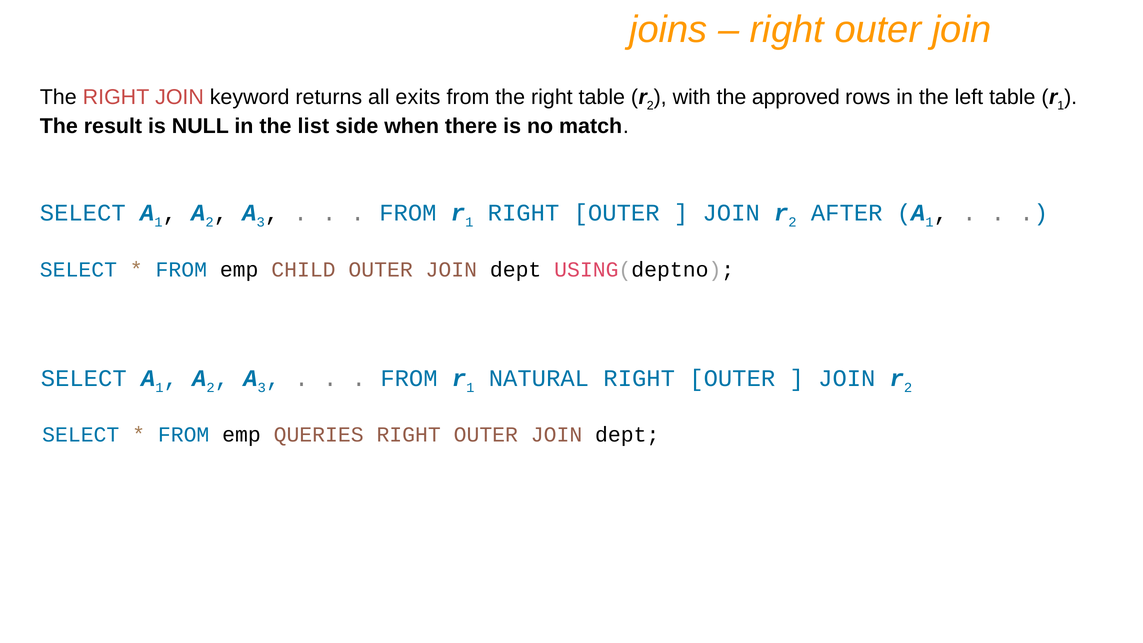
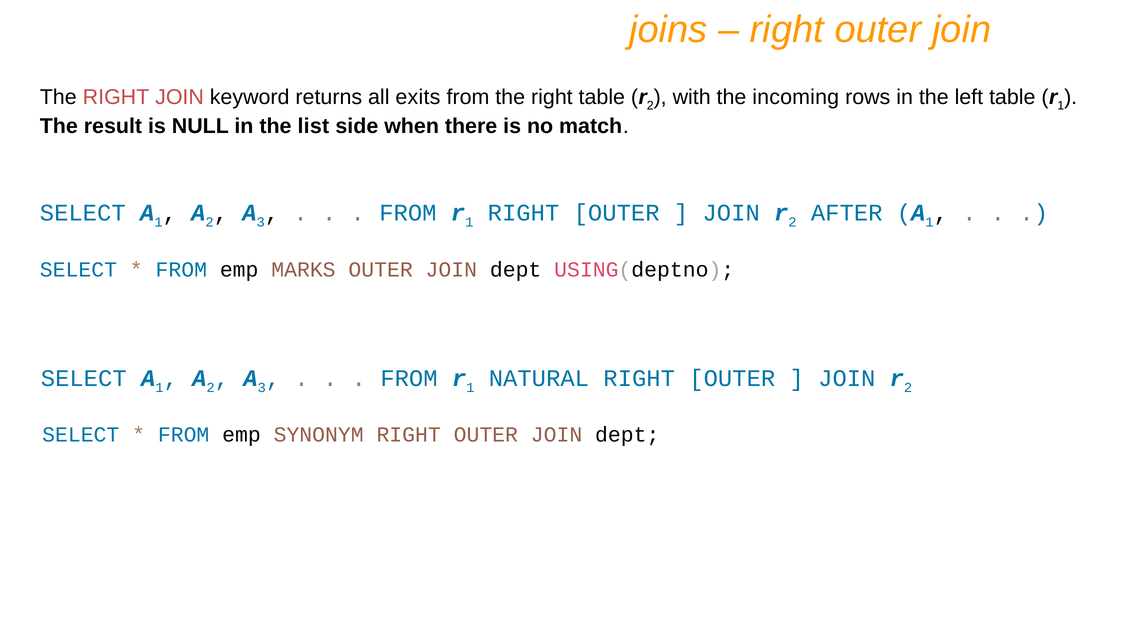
approved: approved -> incoming (796, 97)
CHILD: CHILD -> MARKS (303, 270)
QUERIES: QUERIES -> SYNONYM (319, 435)
